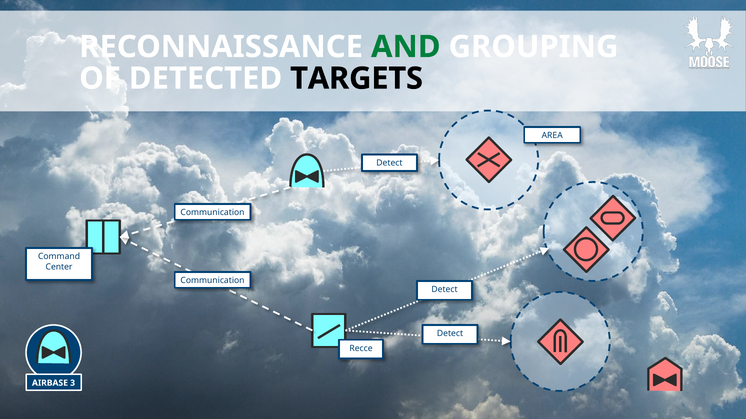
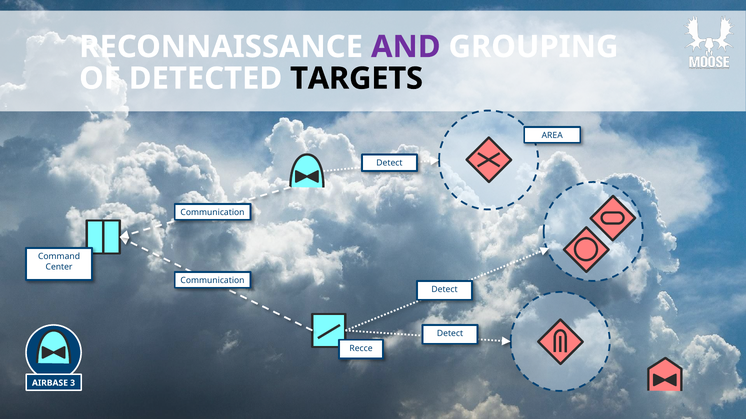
AND colour: green -> purple (406, 47)
